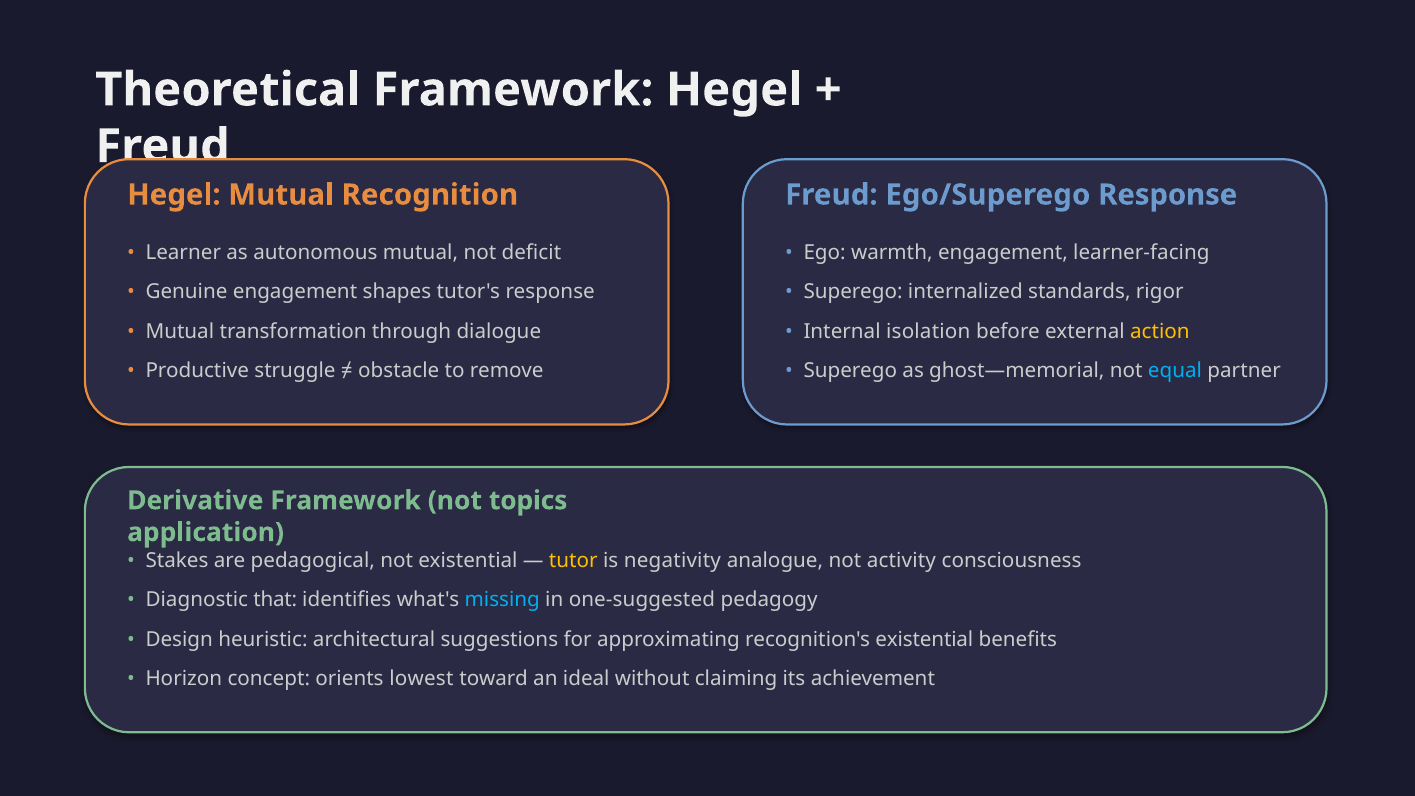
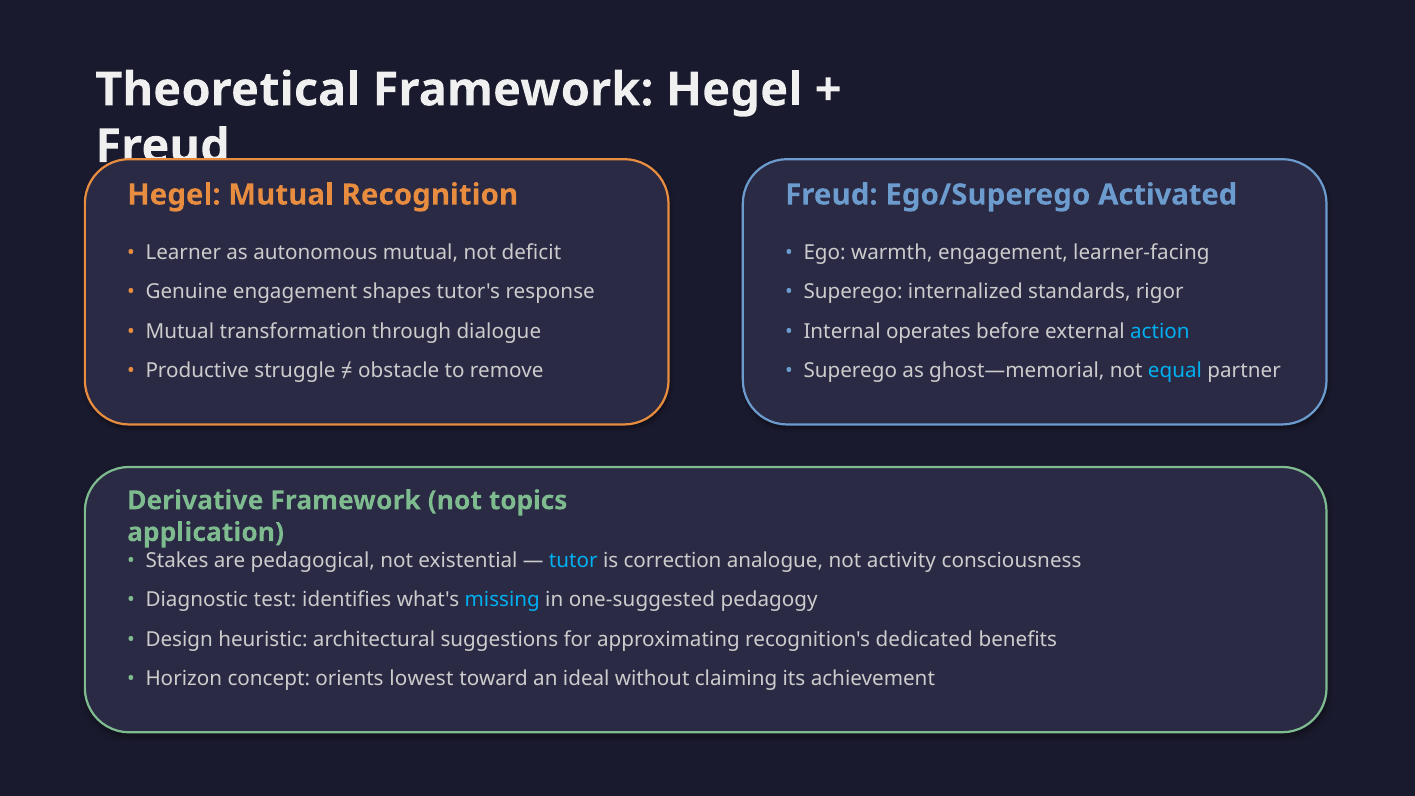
Ego/Superego Response: Response -> Activated (1168, 195)
isolation: isolation -> operates (928, 332)
action colour: yellow -> light blue (1160, 332)
tutor colour: yellow -> light blue (573, 560)
negativity: negativity -> correction (673, 560)
that: that -> test (275, 600)
recognition's existential: existential -> dedicated (924, 639)
